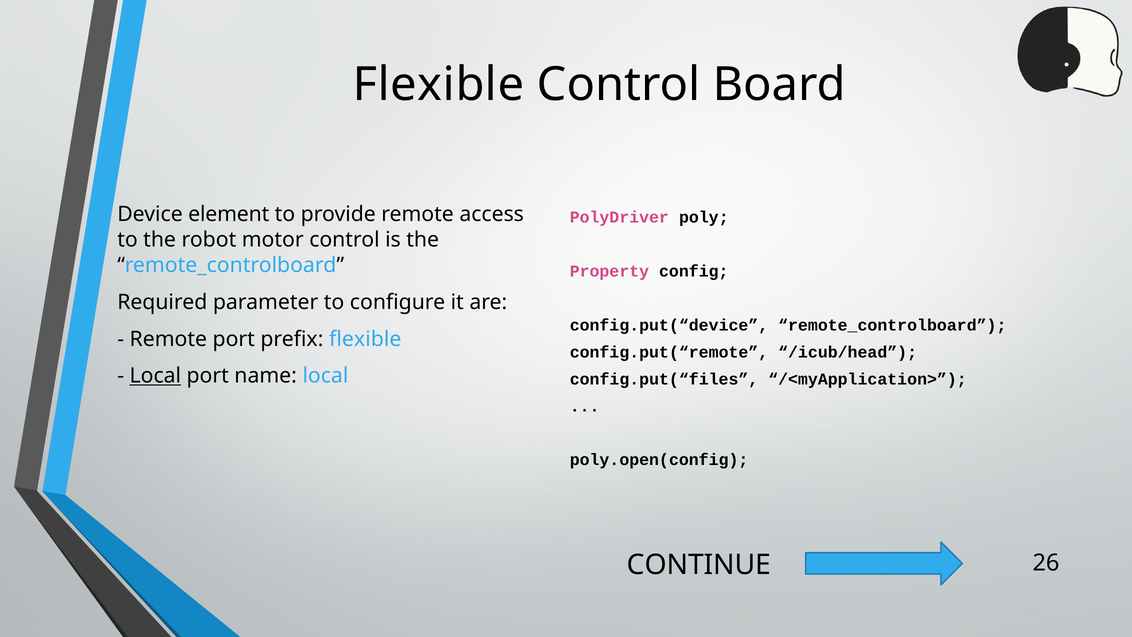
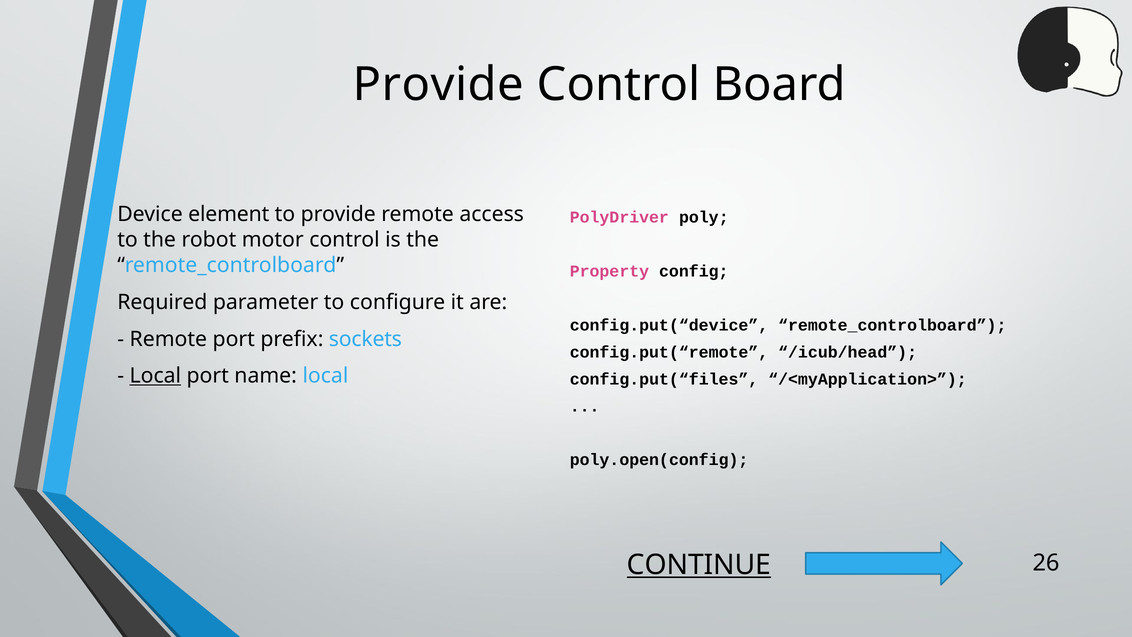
Flexible: Flexible -> Provide (439, 85)
prefix flexible: flexible -> sockets (365, 339)
CONTINUE underline: none -> present (699, 565)
